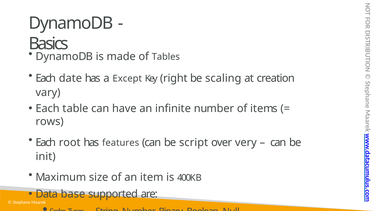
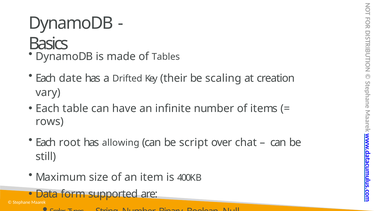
Except: Except -> Drifted (127, 78)
right: right -> their (174, 78)
features: features -> allowing (121, 142)
very: very -> chat (246, 142)
init: init -> still (46, 156)
base: base -> form (73, 194)
